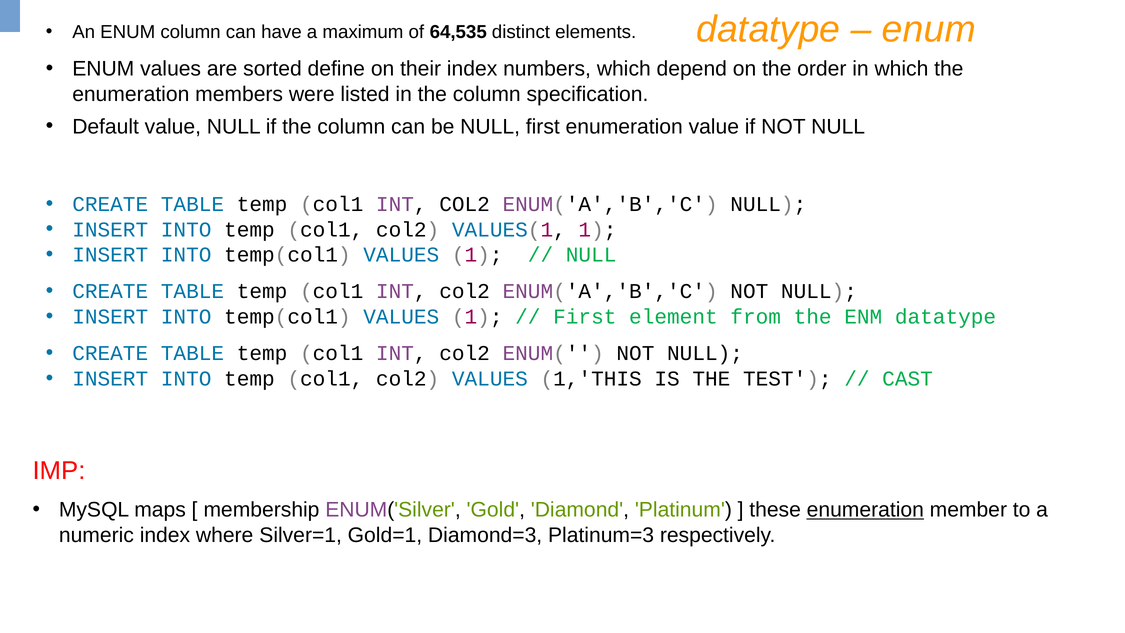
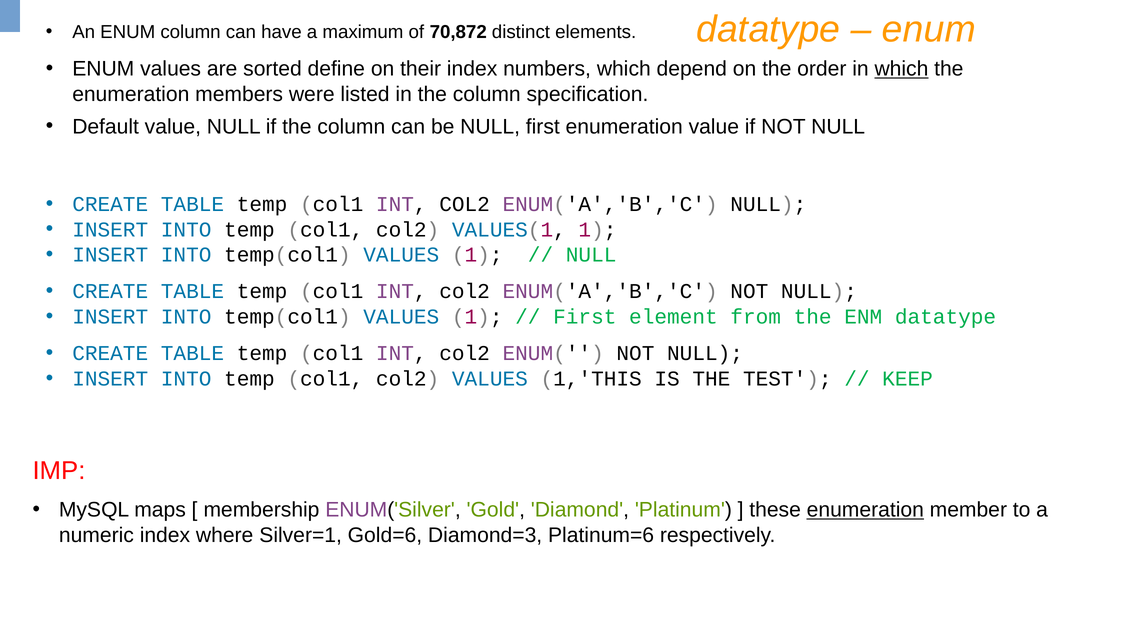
64,535: 64,535 -> 70,872 (458, 32)
which underline: none -> present (901, 69)
CAST: CAST -> KEEP (908, 379)
Gold=1: Gold=1 -> Gold=6 (385, 535)
Platinum=3: Platinum=3 -> Platinum=6 (601, 535)
